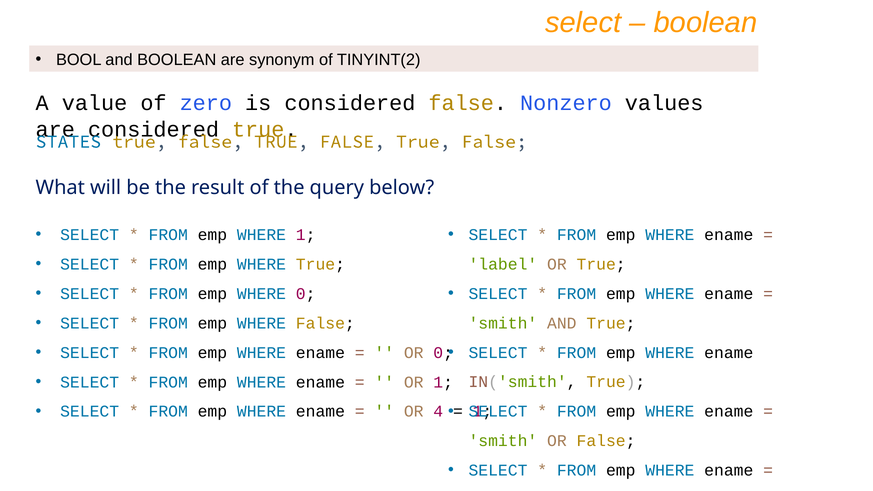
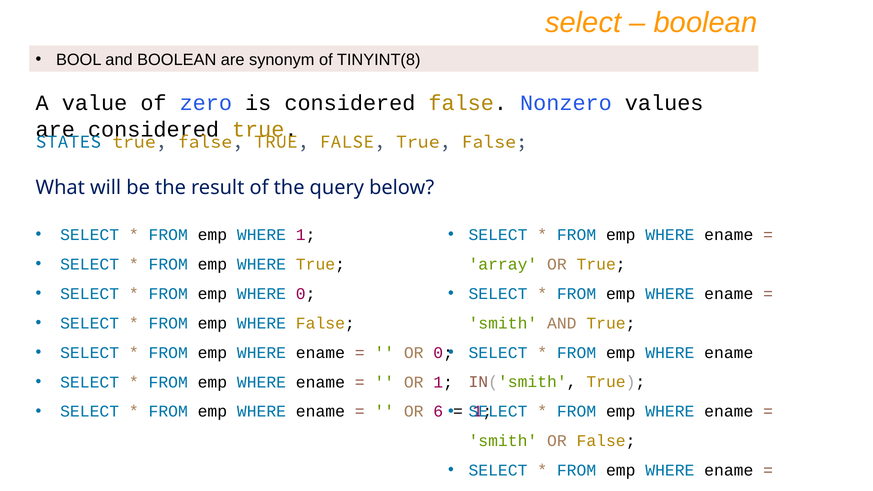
TINYINT(2: TINYINT(2 -> TINYINT(8 (379, 60)
label: label -> array (503, 264)
4: 4 -> 6 (438, 412)
